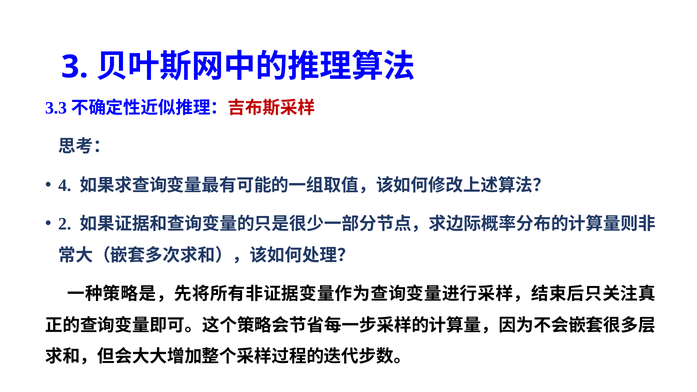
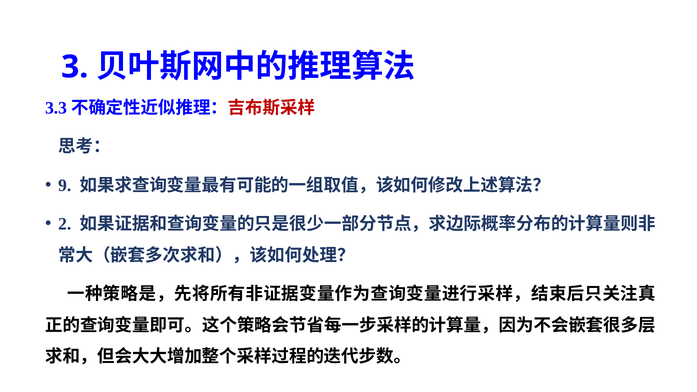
4: 4 -> 9 (65, 185)
